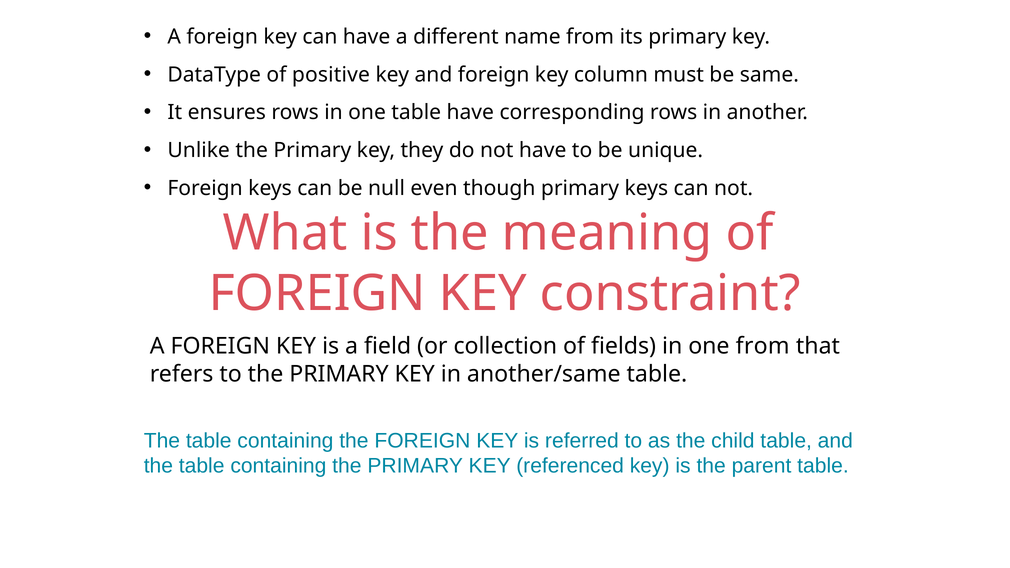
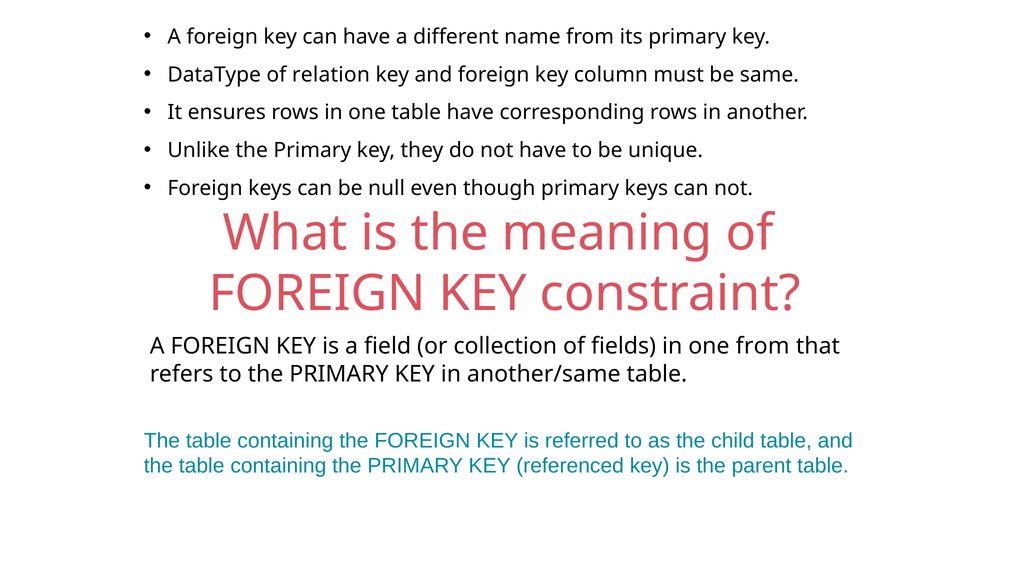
positive: positive -> relation (331, 75)
